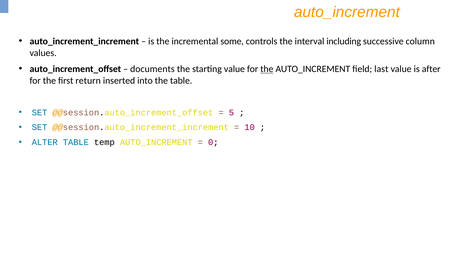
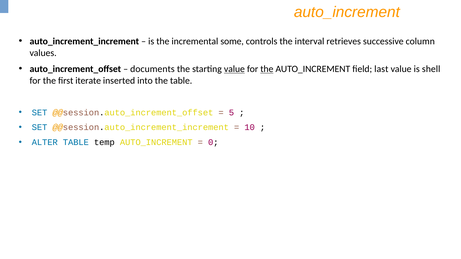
including: including -> retrieves (344, 41)
value underline: none -> present (234, 69)
after: after -> shell (431, 69)
return: return -> iterate (88, 81)
